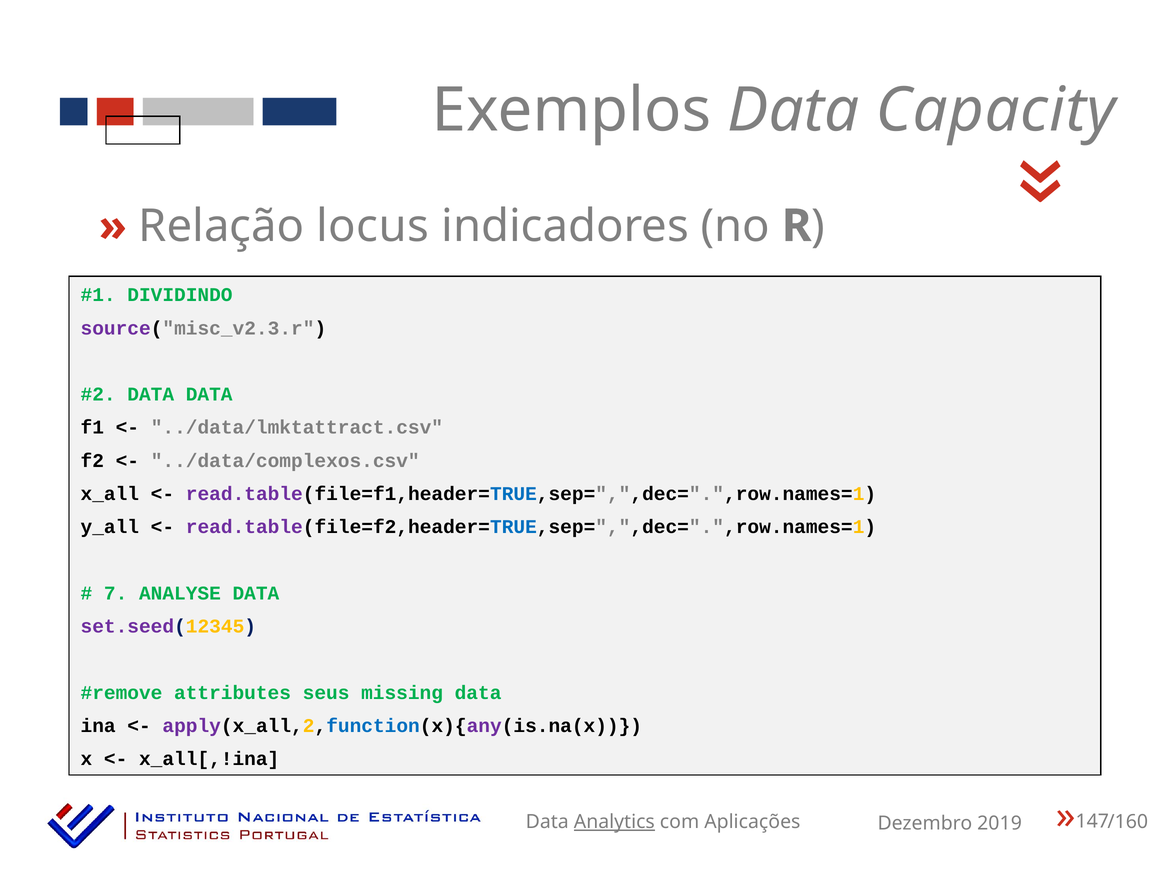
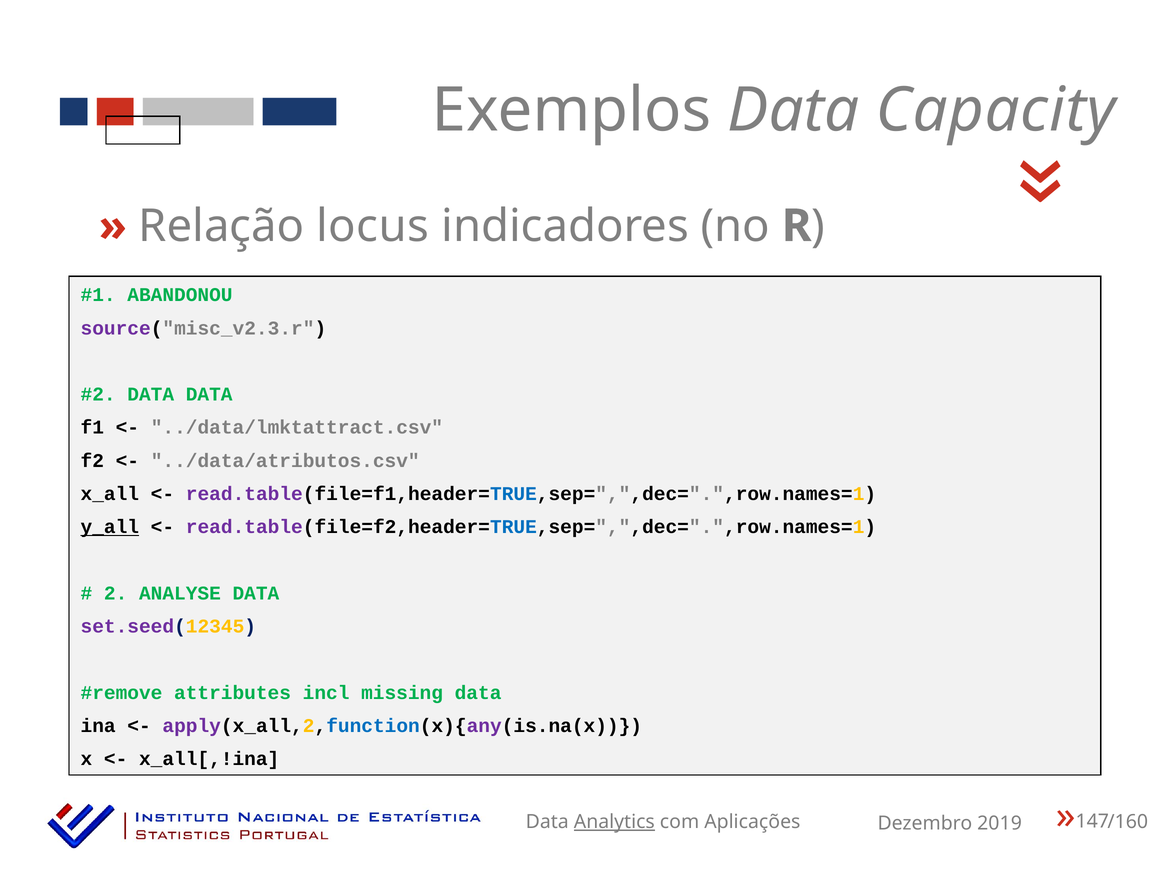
DIVIDINDO: DIVIDINDO -> ABANDONOU (180, 295)
../data/complexos.csv: ../data/complexos.csv -> ../data/atributos.csv (285, 461)
y_all underline: none -> present (110, 527)
7: 7 -> 2 (116, 594)
seus: seus -> incl (326, 693)
